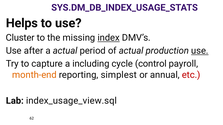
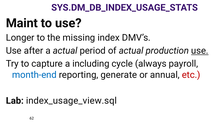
Helps: Helps -> Maint (22, 23)
Cluster: Cluster -> Longer (20, 38)
index underline: present -> none (109, 38)
control: control -> always (151, 64)
month-end colour: orange -> blue (34, 75)
simplest: simplest -> generate (119, 75)
